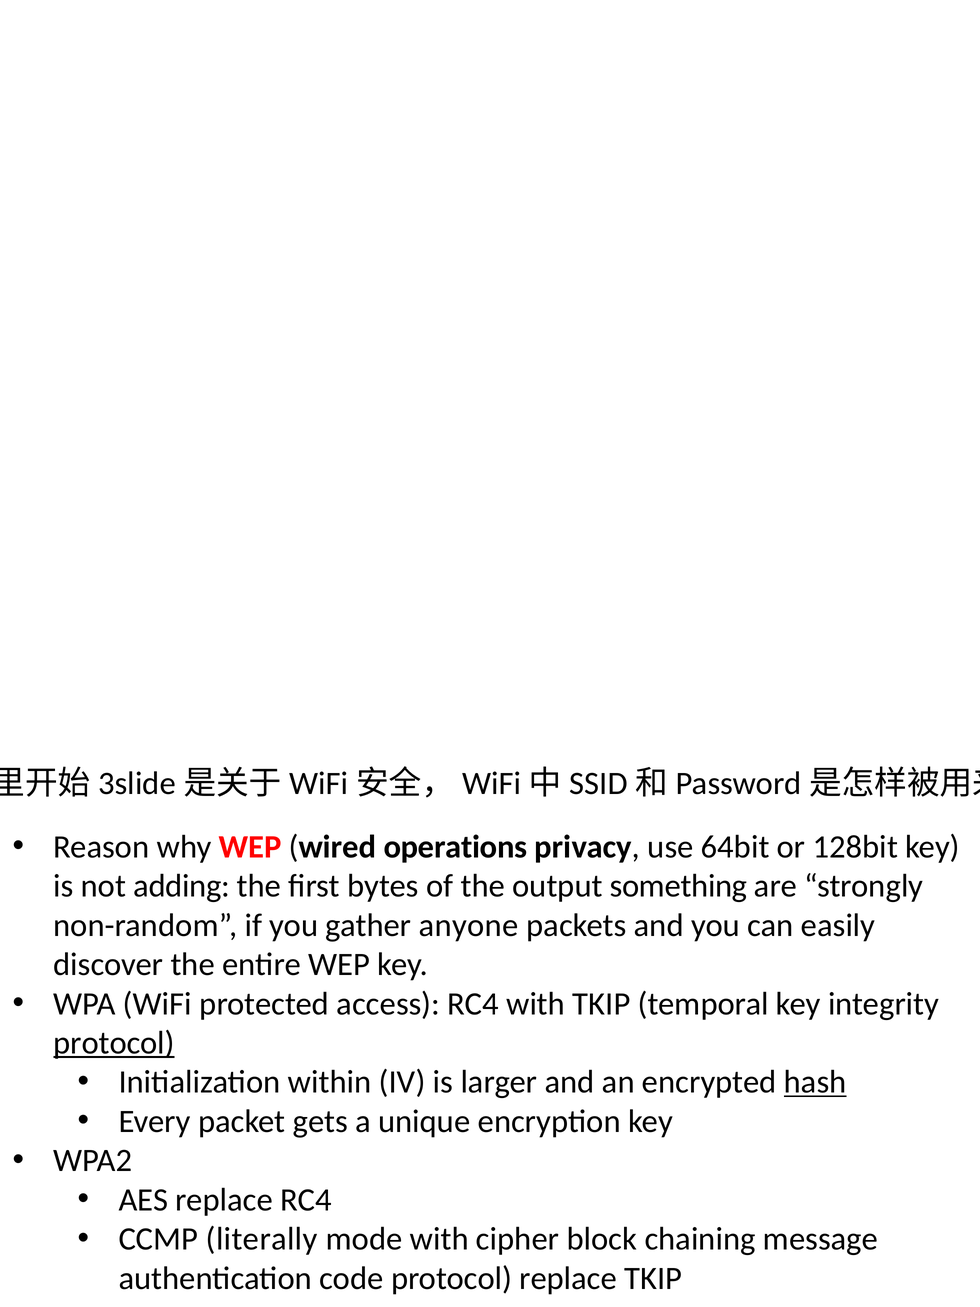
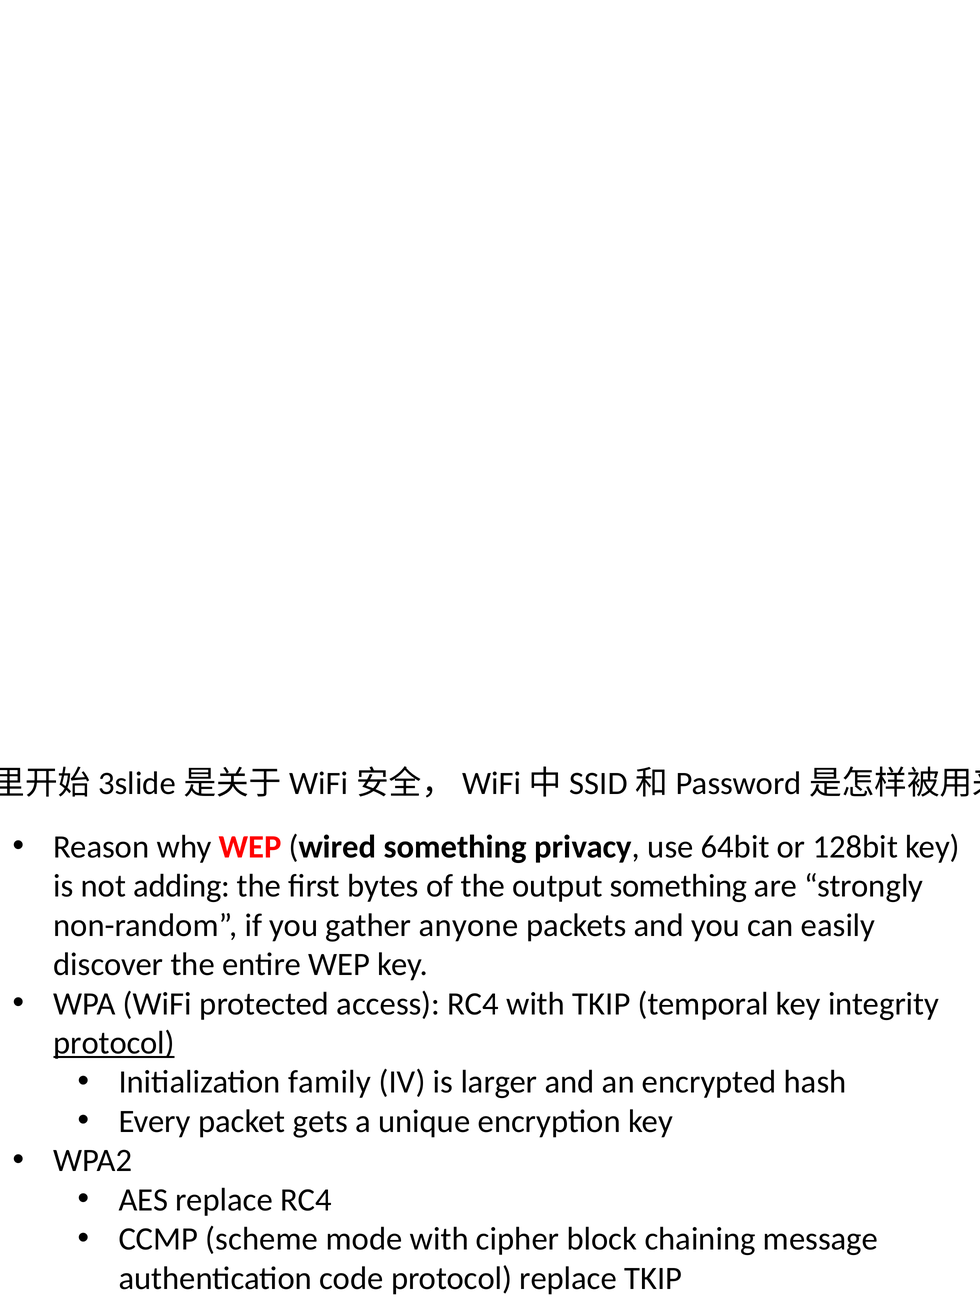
wired operations: operations -> something (455, 847)
within: within -> family (330, 1082)
hash underline: present -> none (815, 1082)
literally: literally -> scheme (262, 1239)
